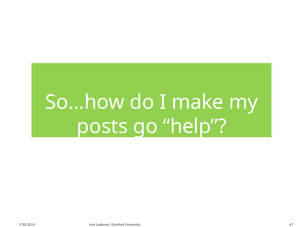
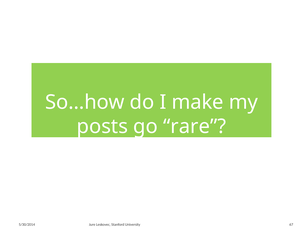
help: help -> rare (195, 127)
